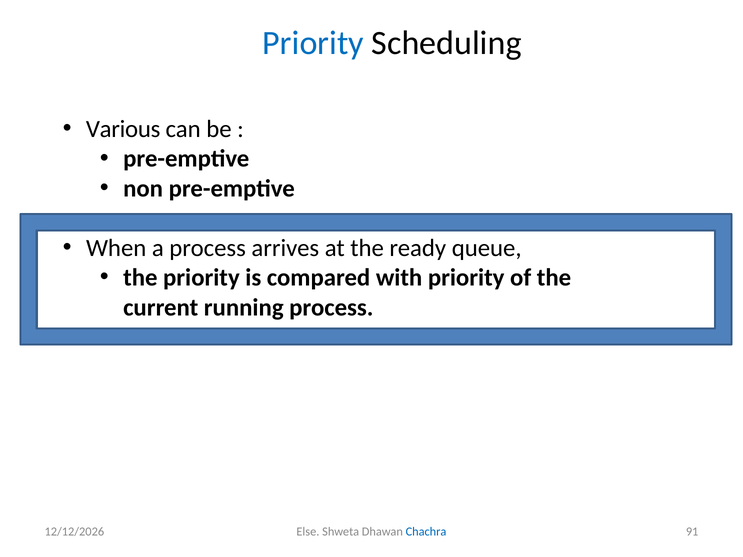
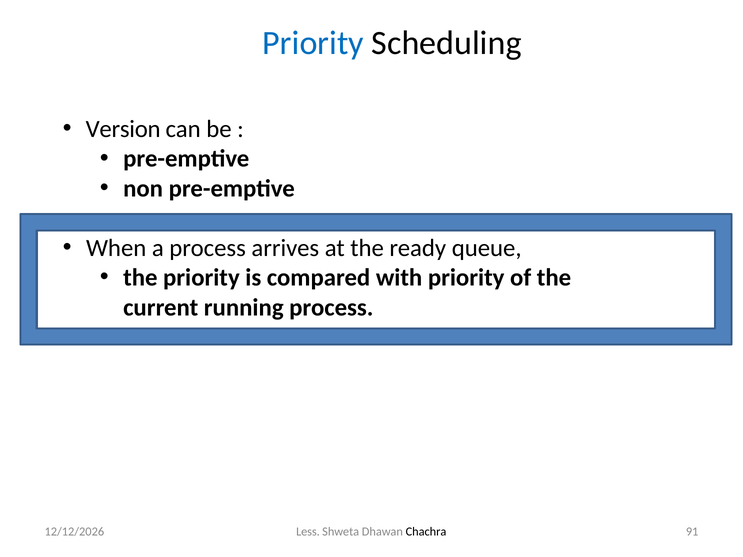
Various: Various -> Version (123, 129)
Else: Else -> Less (308, 532)
Chachra colour: blue -> black (426, 532)
